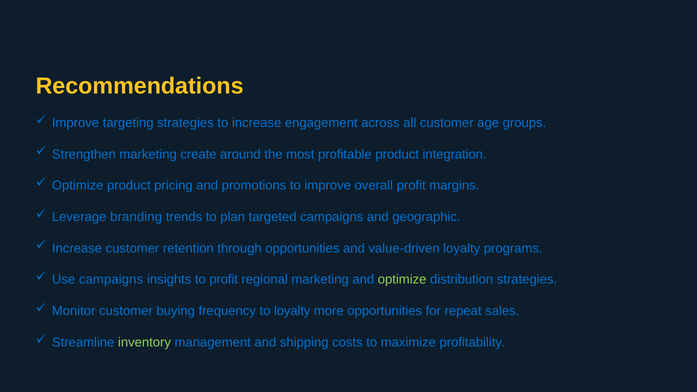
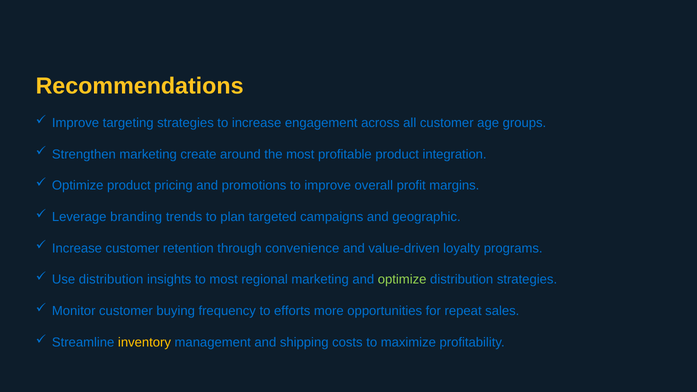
through opportunities: opportunities -> convenience (302, 248)
Use campaigns: campaigns -> distribution (111, 280)
to profit: profit -> most (224, 280)
to loyalty: loyalty -> efforts (292, 311)
inventory colour: light green -> yellow (144, 343)
